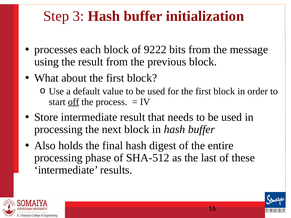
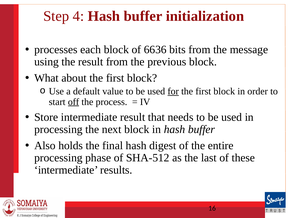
3: 3 -> 4 (78, 16)
9222: 9222 -> 6636 (155, 50)
for underline: none -> present (173, 91)
